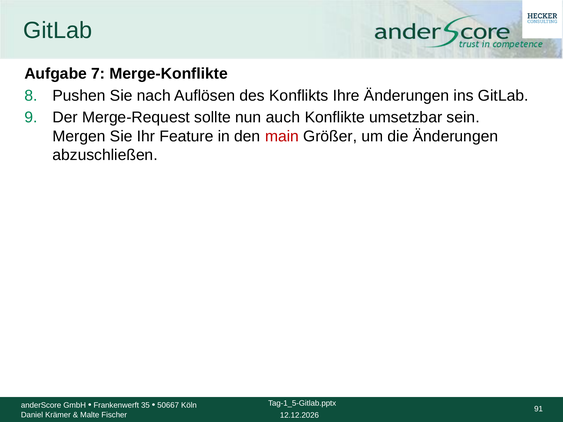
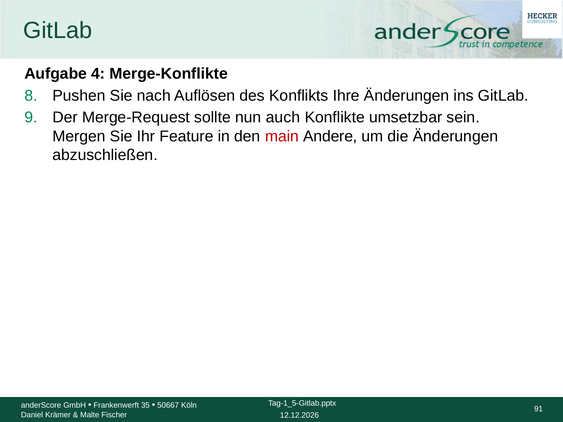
7: 7 -> 4 (98, 74)
Größer: Größer -> Andere (330, 136)
